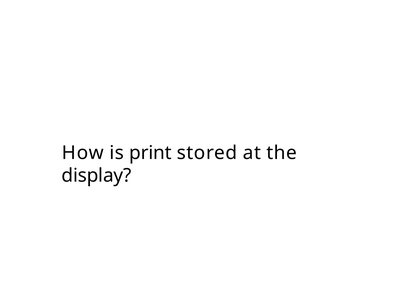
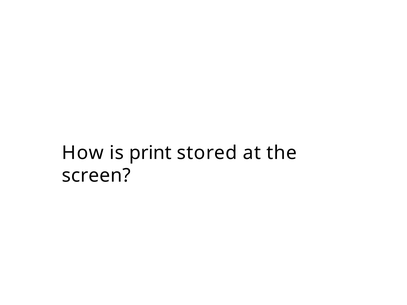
display: display -> screen (96, 176)
